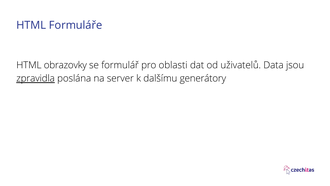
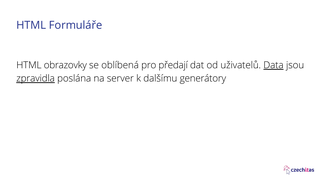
formulář: formulář -> oblíbená (120, 65)
oblasti: oblasti -> předají (173, 65)
Data underline: none -> present (273, 65)
